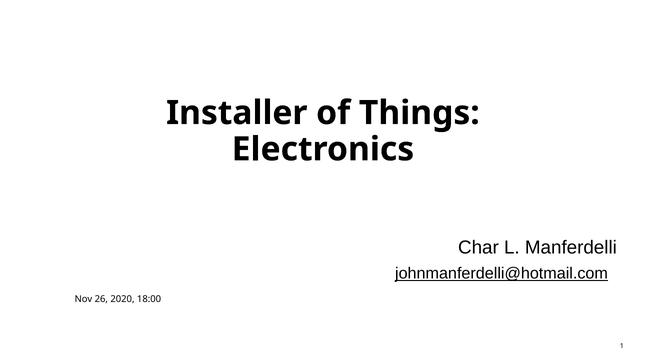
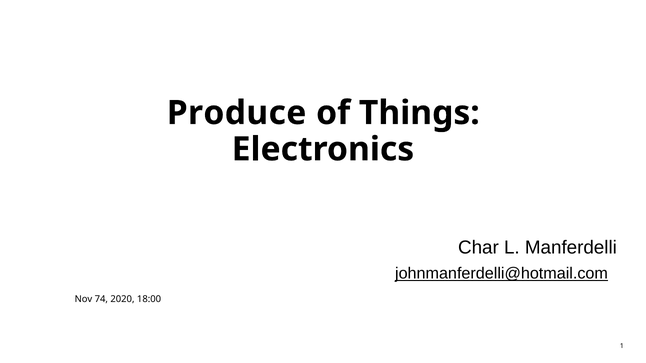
Installer: Installer -> Produce (237, 113)
26: 26 -> 74 (101, 300)
